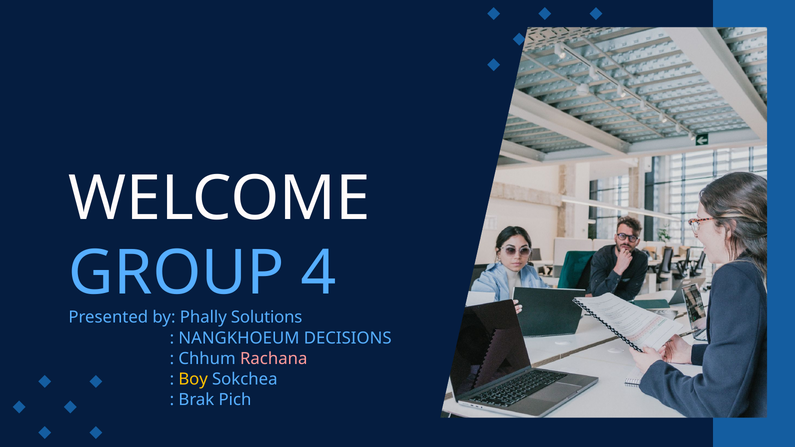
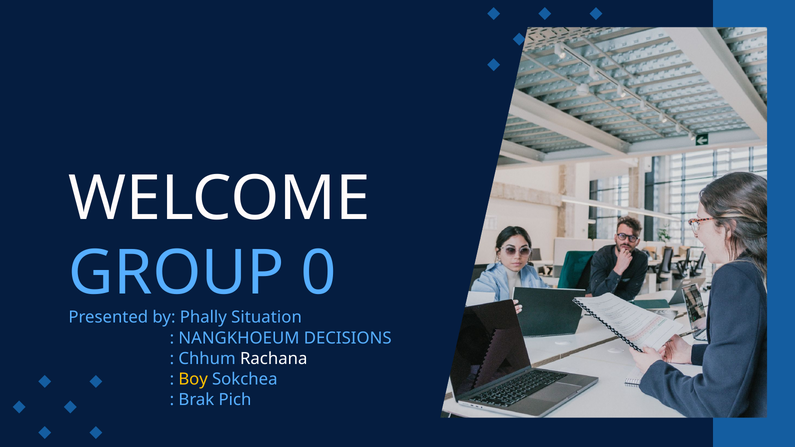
4: 4 -> 0 (319, 273)
Solutions: Solutions -> Situation (267, 318)
Rachana colour: pink -> white (274, 359)
